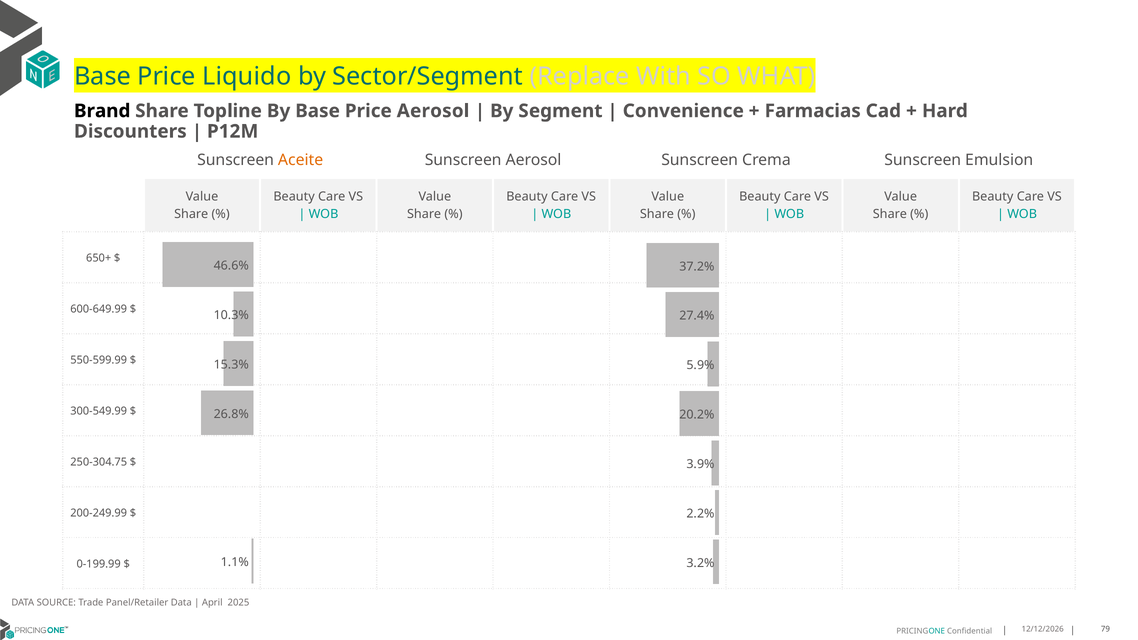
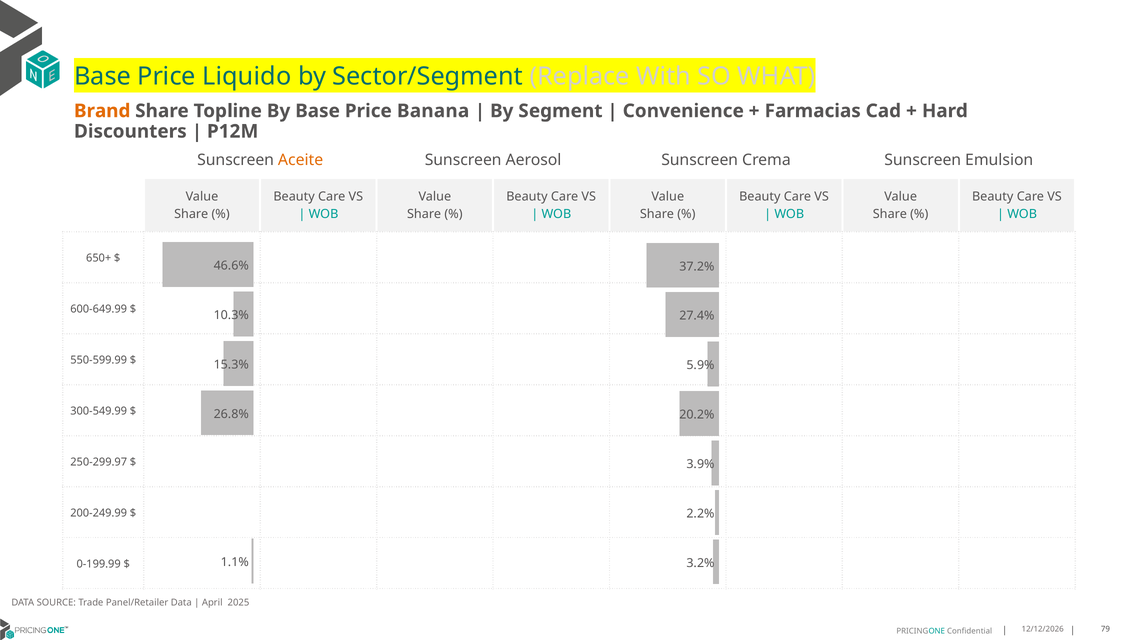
Brand colour: black -> orange (102, 111)
Price Aerosol: Aerosol -> Banana (433, 111)
250-304.75: 250-304.75 -> 250-299.97 (99, 462)
